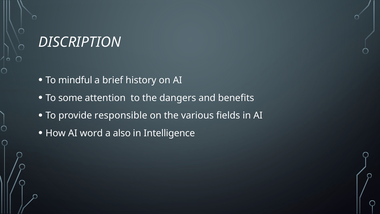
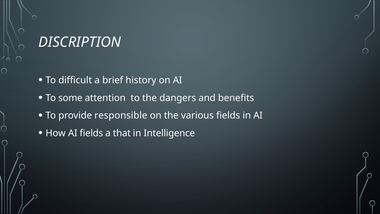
mindful: mindful -> difficult (75, 80)
AI word: word -> fields (91, 133)
also: also -> that (122, 133)
